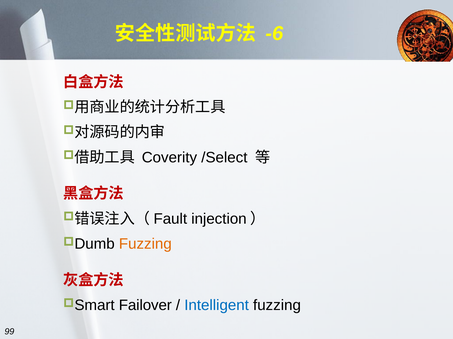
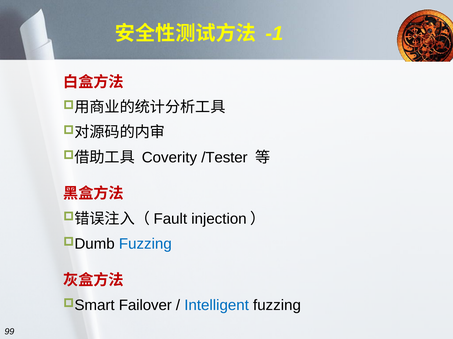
-6: -6 -> -1 (274, 33)
/Select: /Select -> /Tester (224, 158)
Fuzzing colour: orange -> blue (145, 244)
